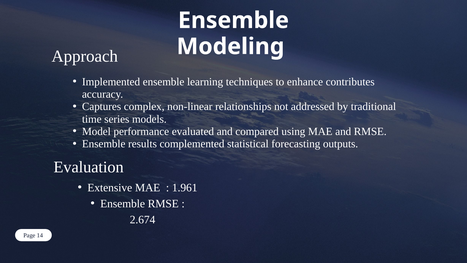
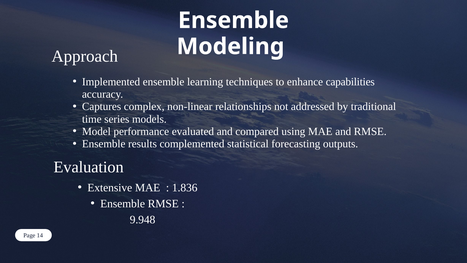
contributes: contributes -> capabilities (350, 82)
1.961: 1.961 -> 1.836 (185, 188)
2.674: 2.674 -> 9.948 (143, 219)
